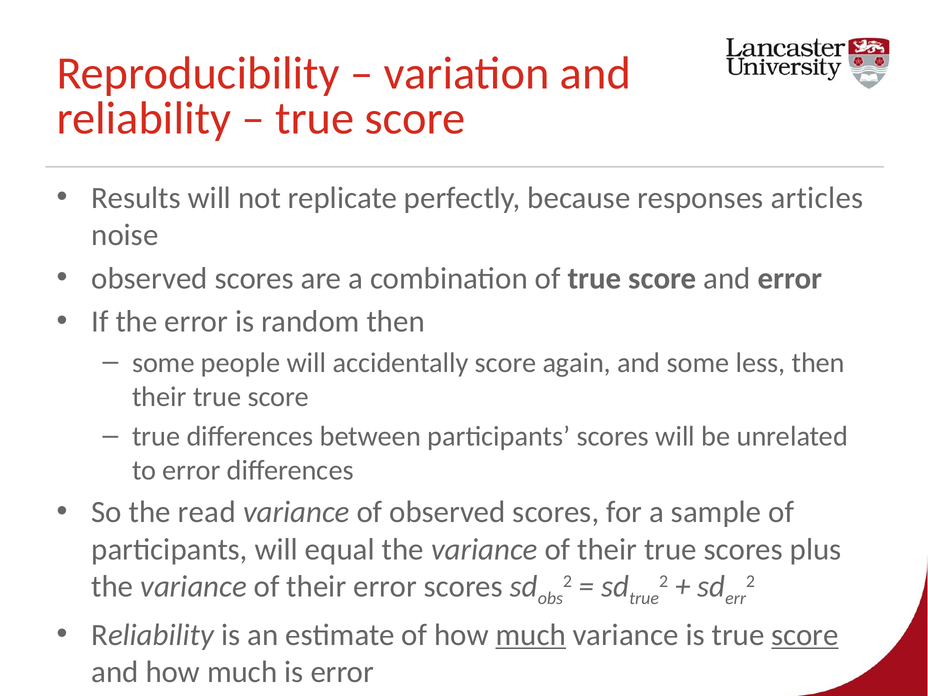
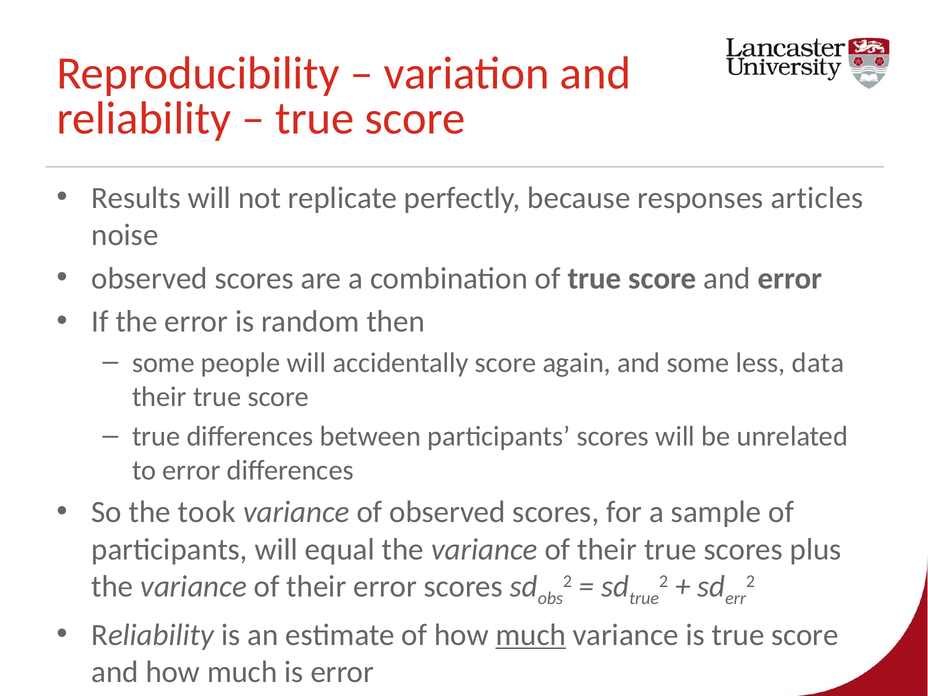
less then: then -> data (818, 363)
read: read -> took (207, 512)
score underline: present -> none (805, 635)
